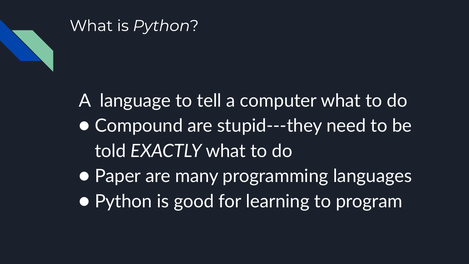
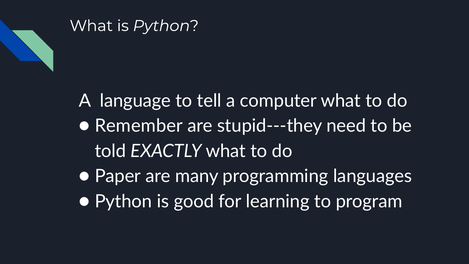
Compound: Compound -> Remember (139, 126)
